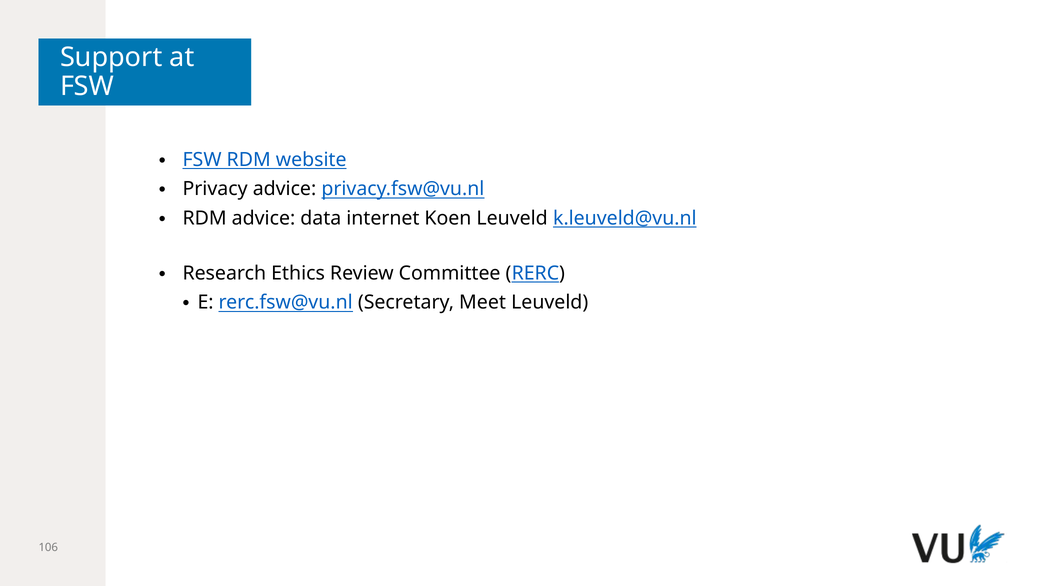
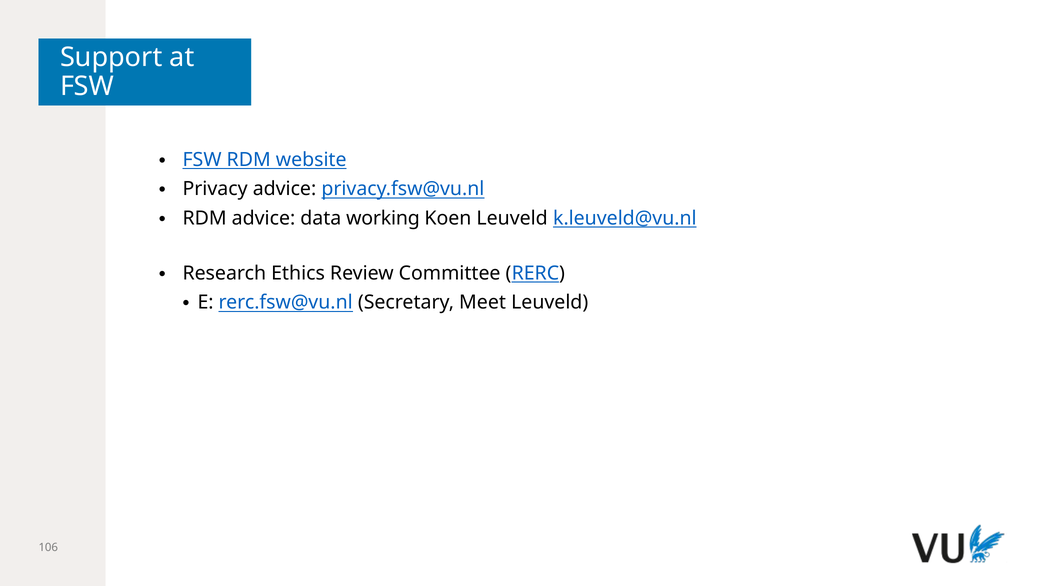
internet: internet -> working (383, 218)
